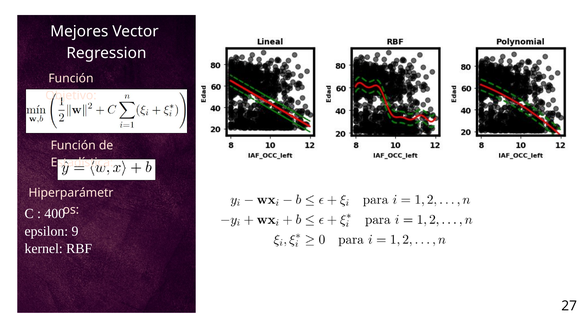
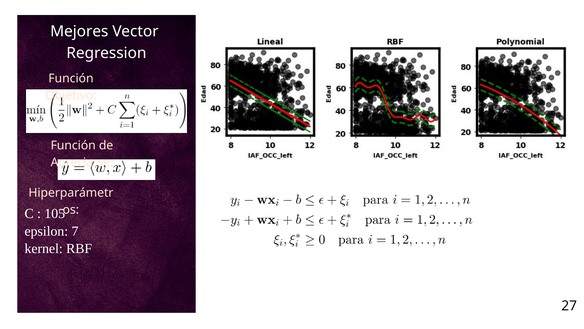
Estadística: Estadística -> Apreciarse (82, 162)
400: 400 -> 105 (55, 213)
9: 9 -> 7 (75, 231)
